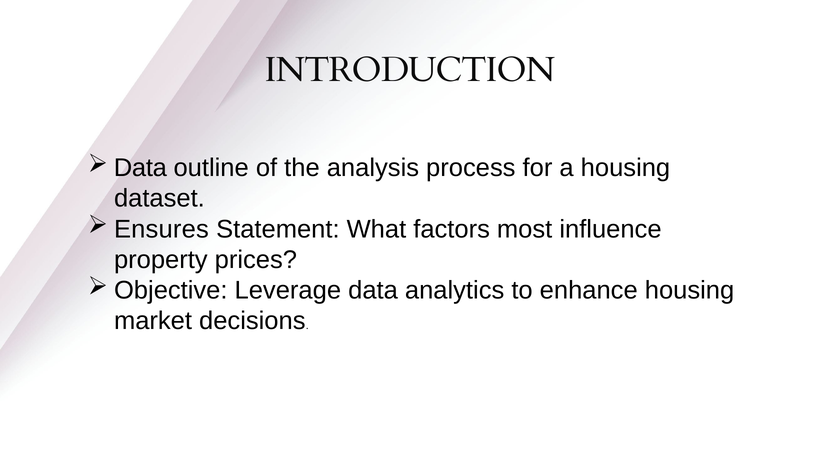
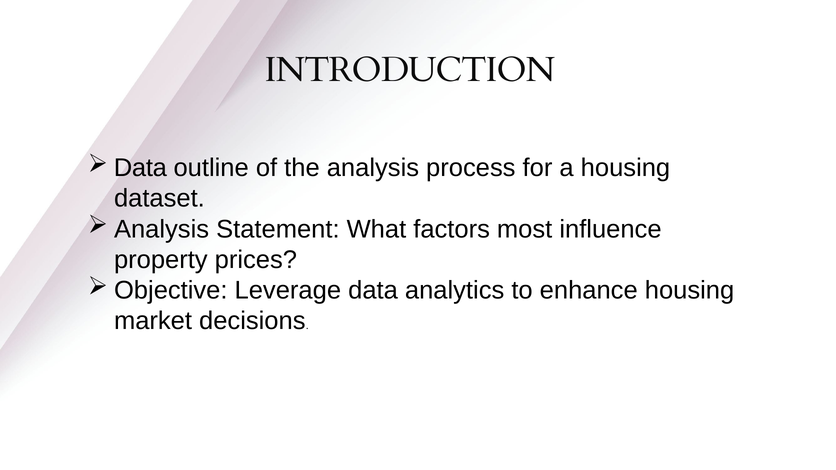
Ensures: Ensures -> Analysis (162, 229)
